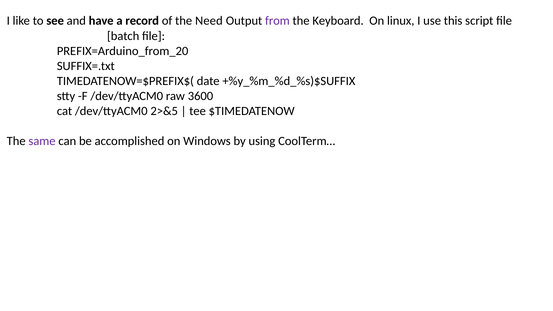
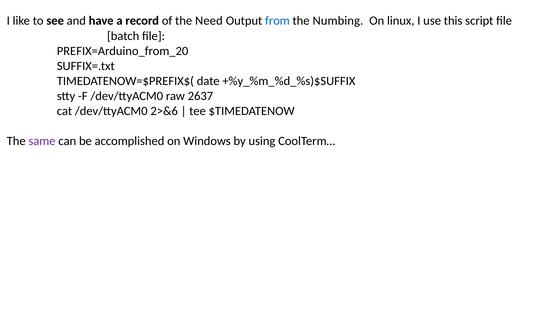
from colour: purple -> blue (277, 21)
Keyboard: Keyboard -> Numbing (338, 21)
3600: 3600 -> 2637 (200, 96)
2>&5: 2>&5 -> 2>&6 (164, 111)
